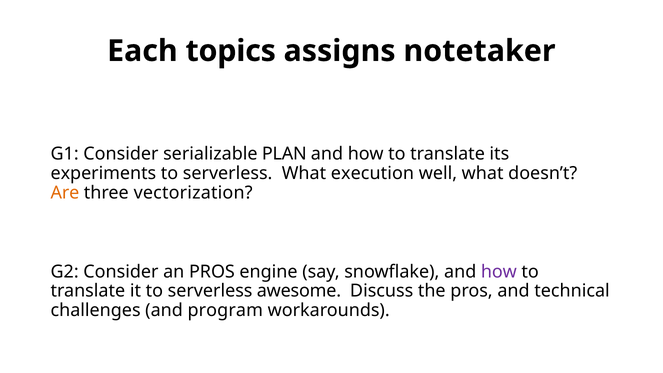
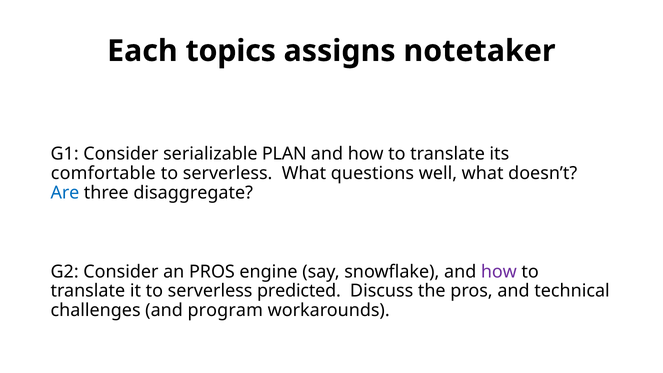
experiments: experiments -> comfortable (103, 173)
execution: execution -> questions (372, 173)
Are colour: orange -> blue (65, 193)
vectorization: vectorization -> disaggregate (193, 193)
awesome: awesome -> predicted (299, 291)
